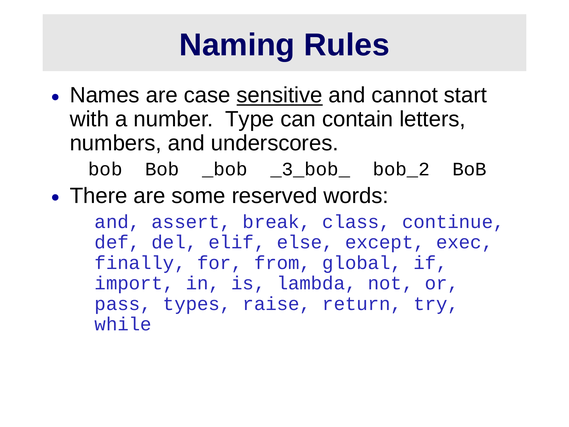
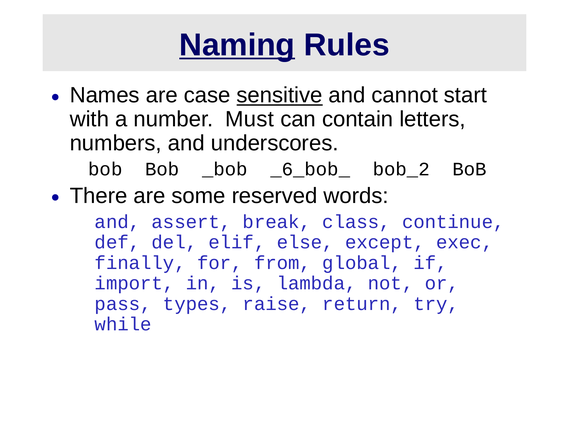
Naming underline: none -> present (237, 45)
Type: Type -> Must (250, 119)
_3_bob_: _3_bob_ -> _6_bob_ (310, 169)
